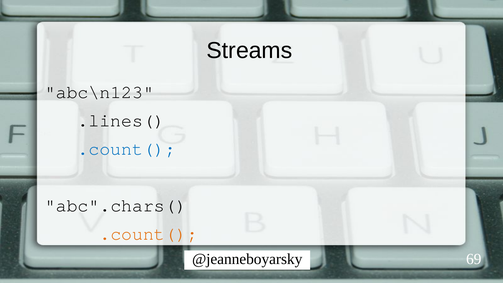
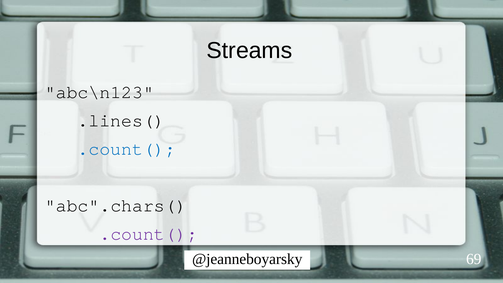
.count( colour: orange -> purple (149, 234)
